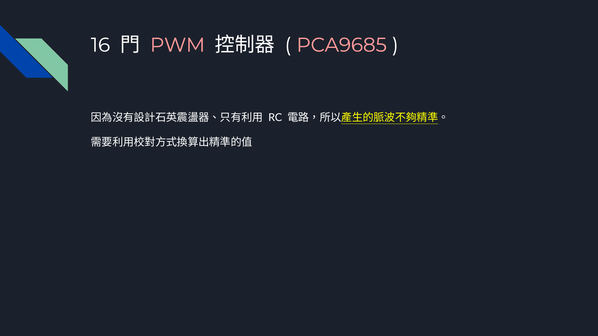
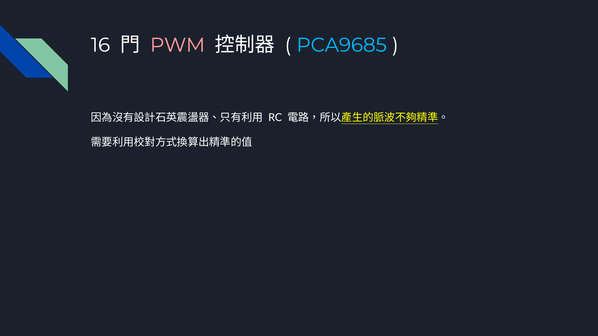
PCA9685 colour: pink -> light blue (342, 45)
